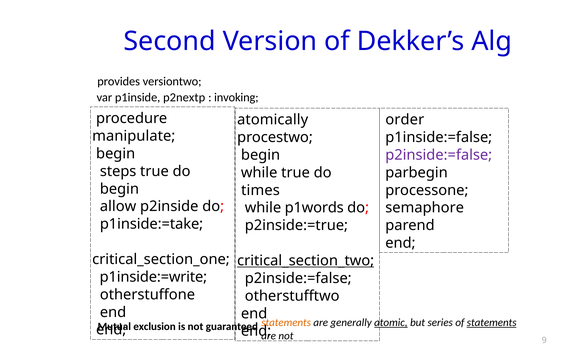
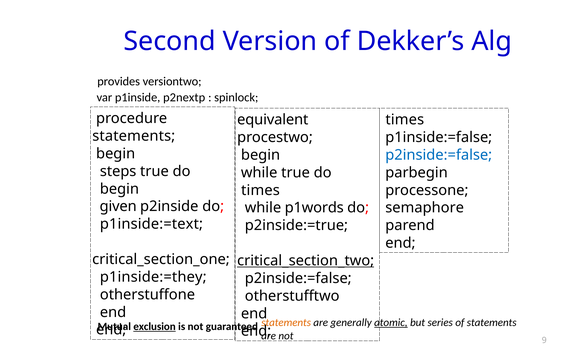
invoking: invoking -> spinlock (236, 97)
atomically: atomically -> equivalent (273, 120)
order: order -> times (405, 120)
manipulate: manipulate -> statements (134, 136)
p2inside:=false colour: purple -> blue (439, 155)
allow: allow -> given (118, 206)
p1inside:=take: p1inside:=take -> p1inside:=text (151, 224)
p1inside:=write: p1inside:=write -> p1inside:=they (153, 277)
exclusion underline: none -> present (155, 327)
statements underline: present -> none (492, 322)
